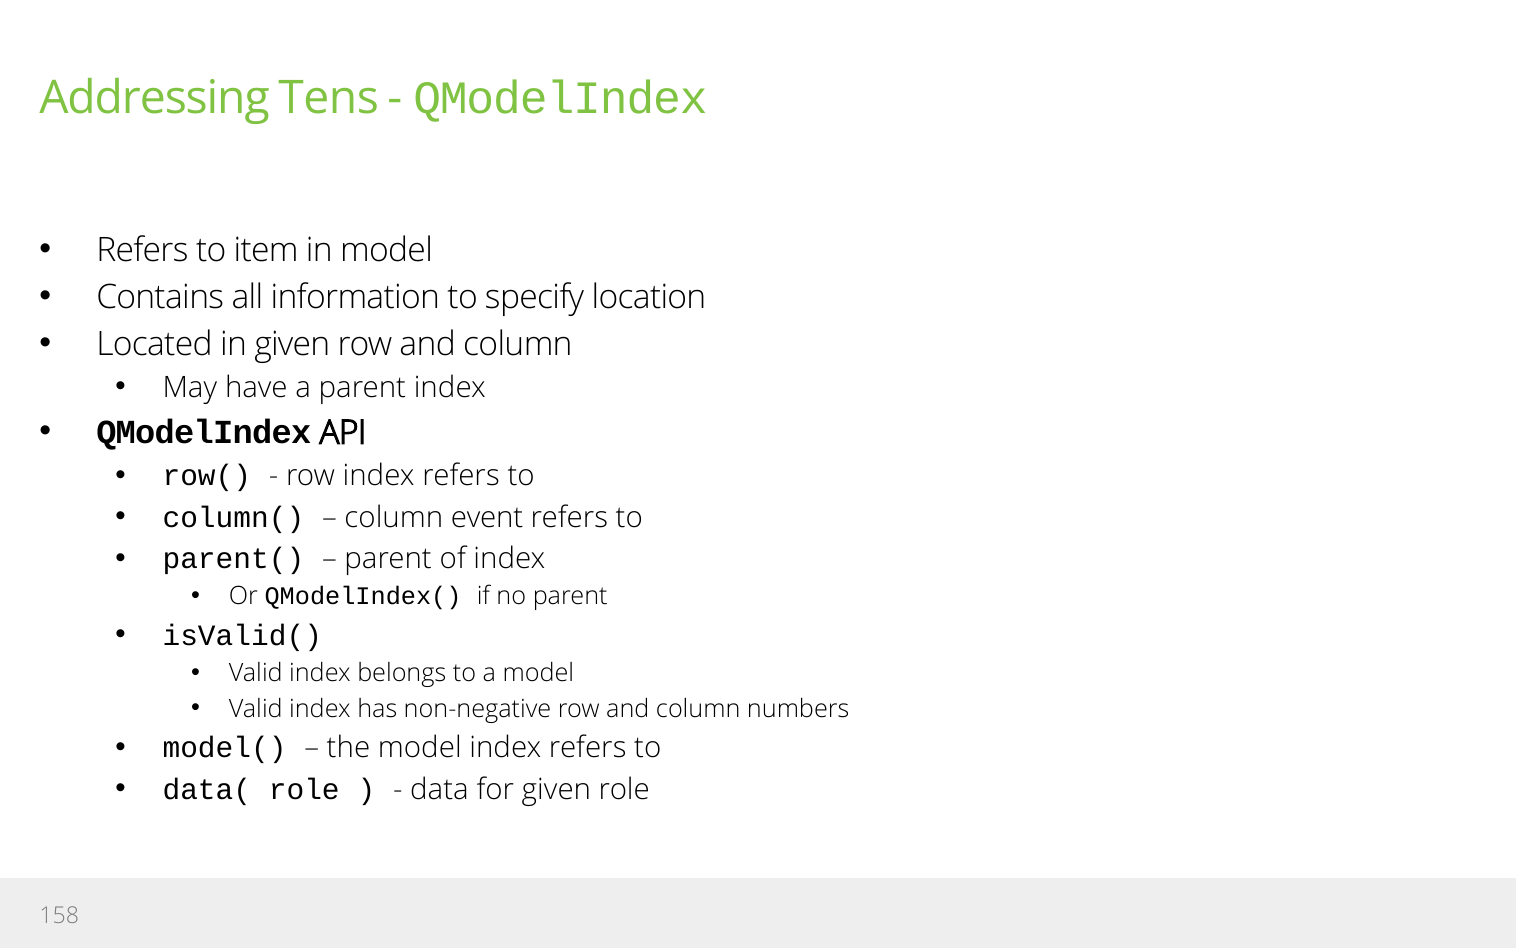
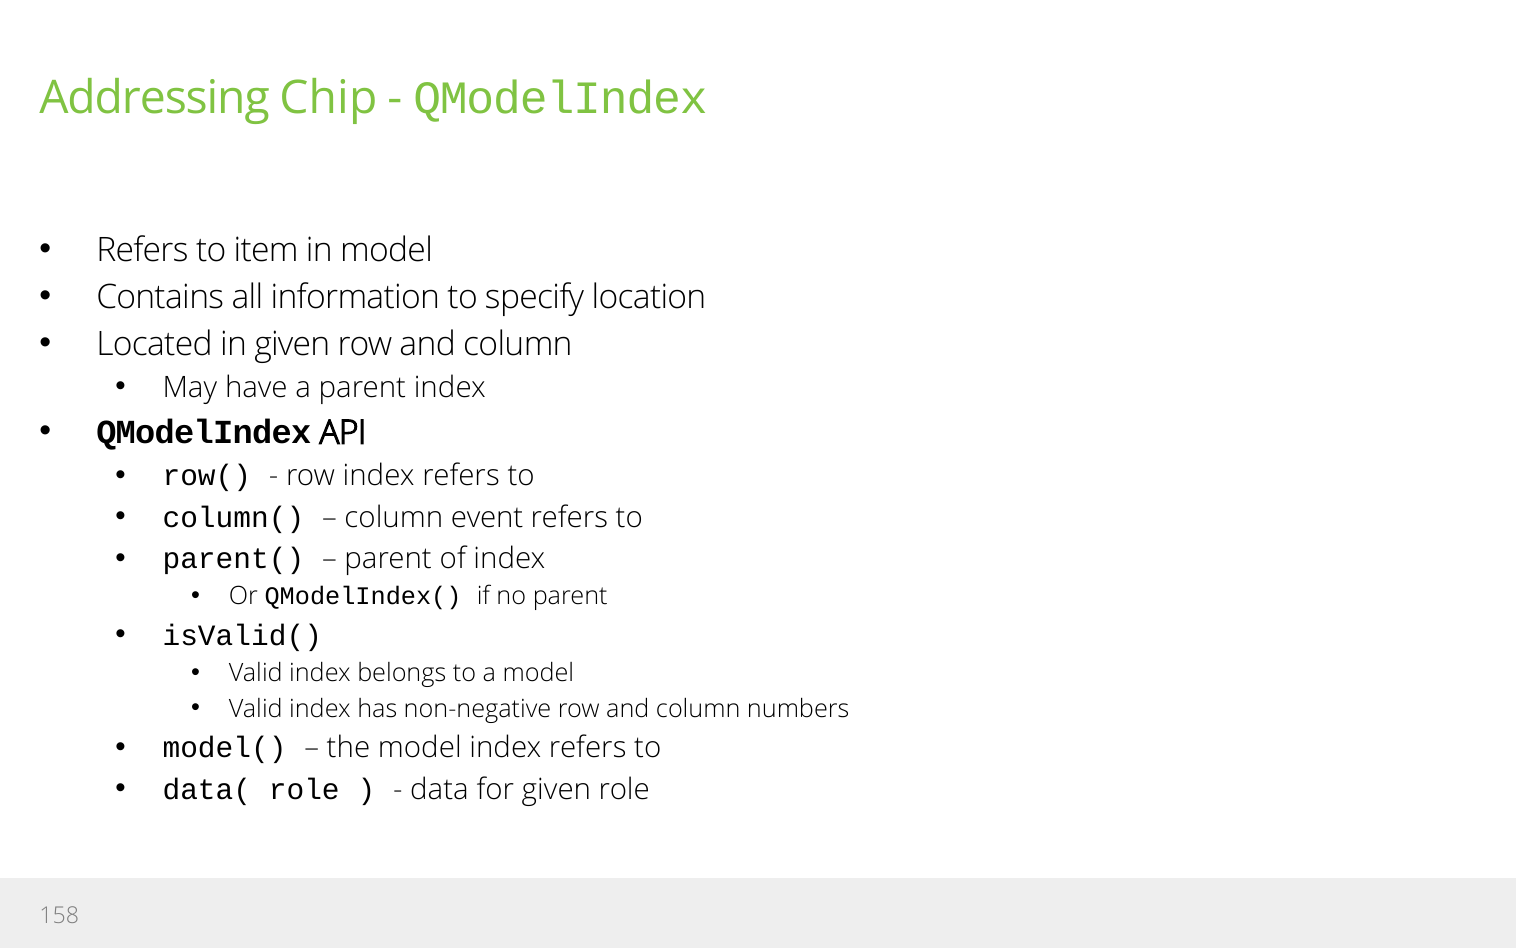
Tens: Tens -> Chip (328, 98)
